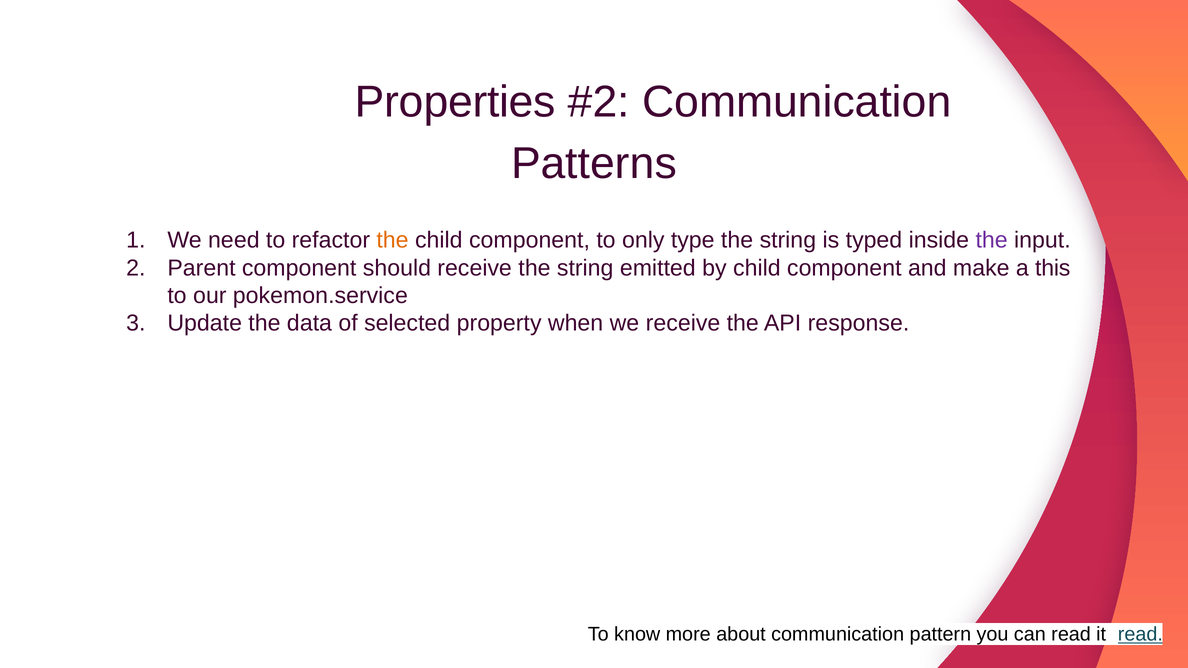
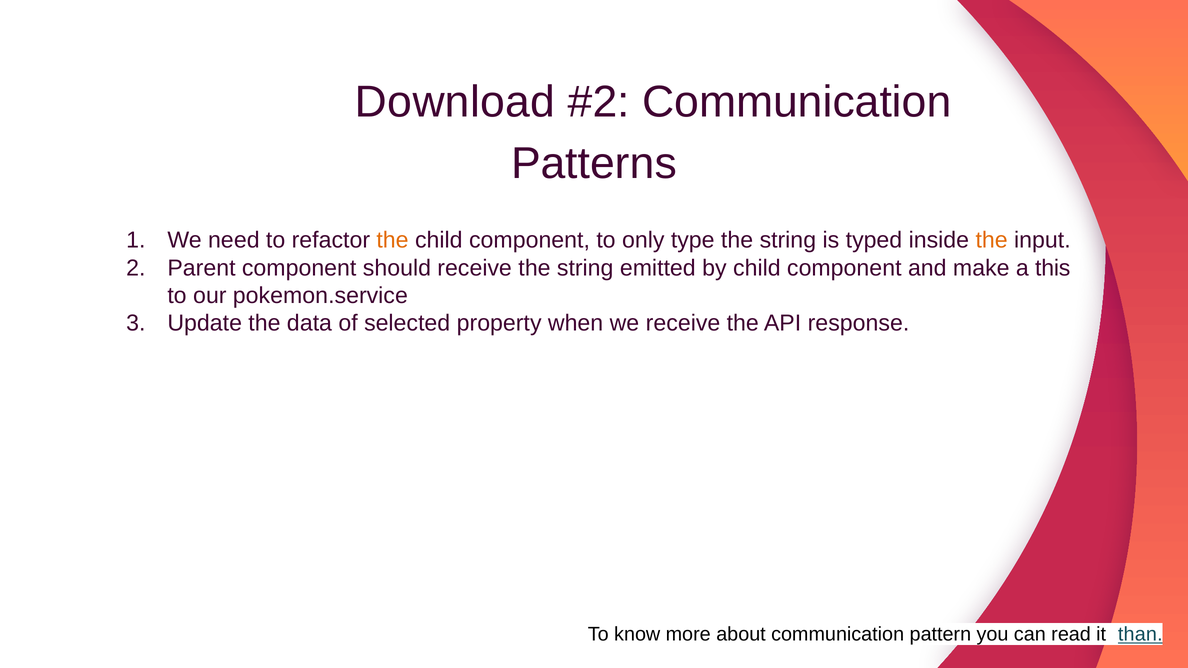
Properties: Properties -> Download (455, 102)
the colour: purple -> orange (992, 240)
it read: read -> than (1140, 635)
